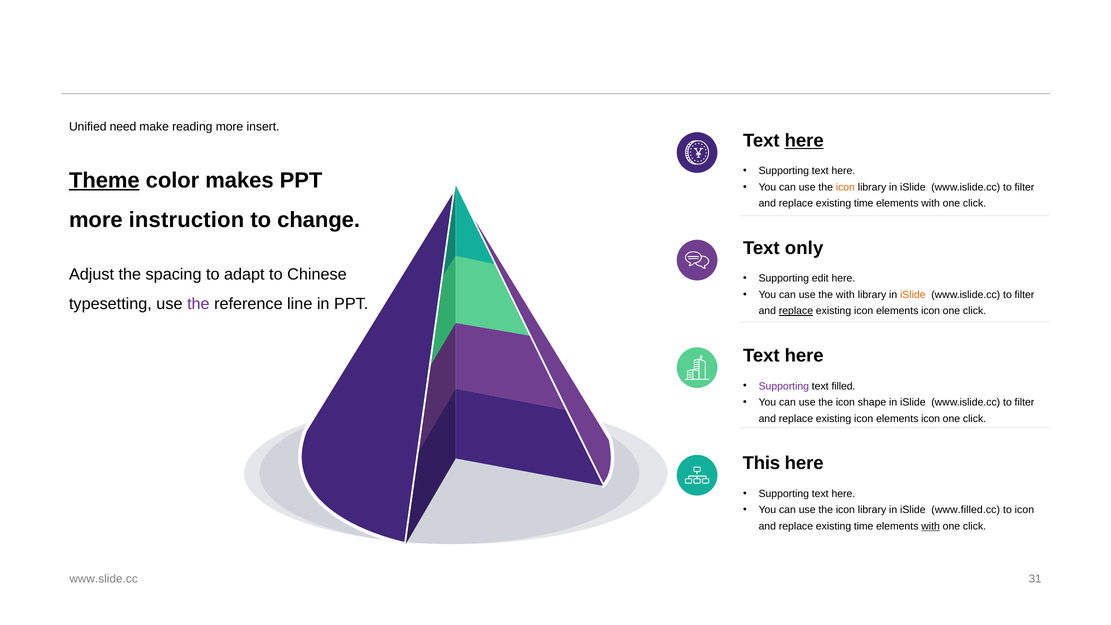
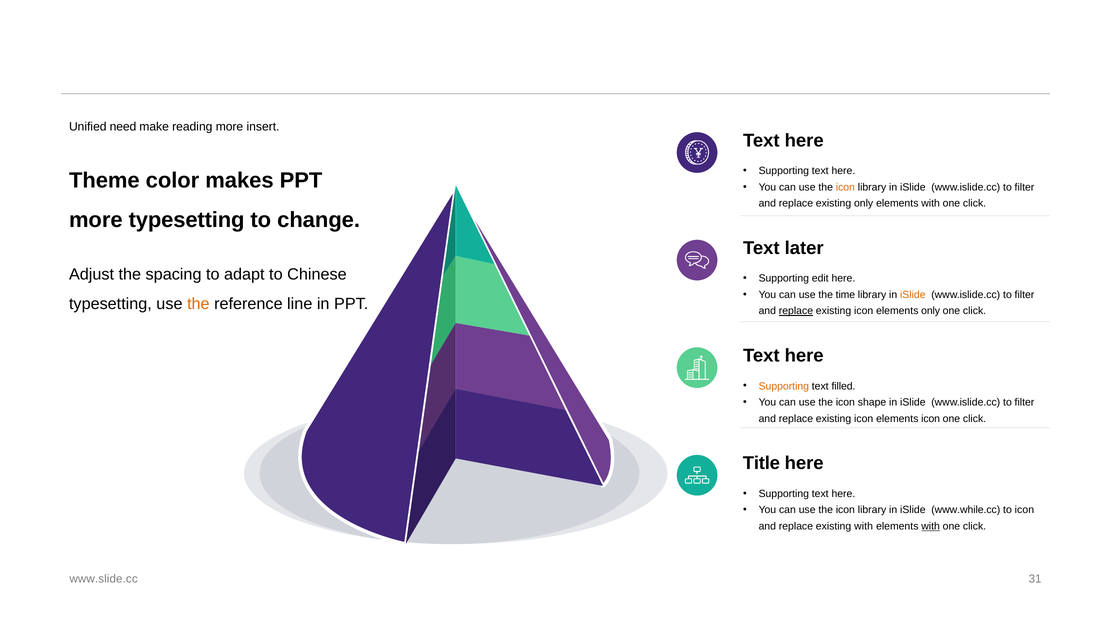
here underline: present -> none (804, 141)
Theme underline: present -> none (104, 180)
time: time -> only (864, 203)
more instruction: instruction -> typesetting (187, 220)
only: only -> later (804, 248)
the with: with -> time (845, 295)
the colour: purple -> orange (198, 304)
icon: icon -> only (931, 311)
Supporting colour: purple -> orange (784, 386)
This: This -> Title (761, 463)
www.filled.cc: www.filled.cc -> www.while.cc (966, 510)
time: time -> with (864, 526)
